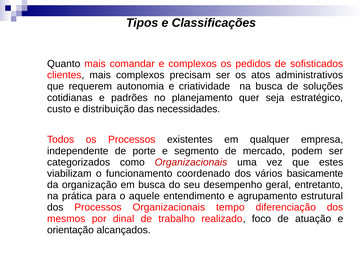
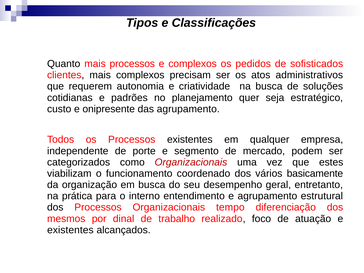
mais comandar: comandar -> processos (132, 64)
distribuição: distribuição -> onipresente (109, 109)
das necessidades: necessidades -> agrupamento (188, 109)
aquele: aquele -> interno (144, 196)
orientação: orientação -> existentes (70, 230)
